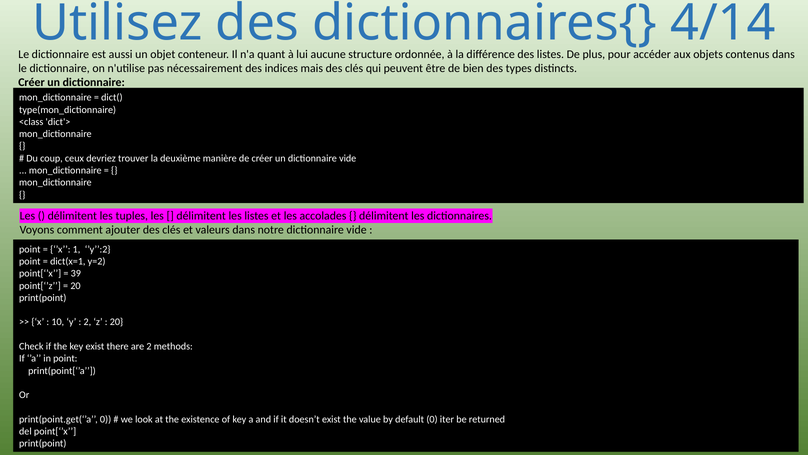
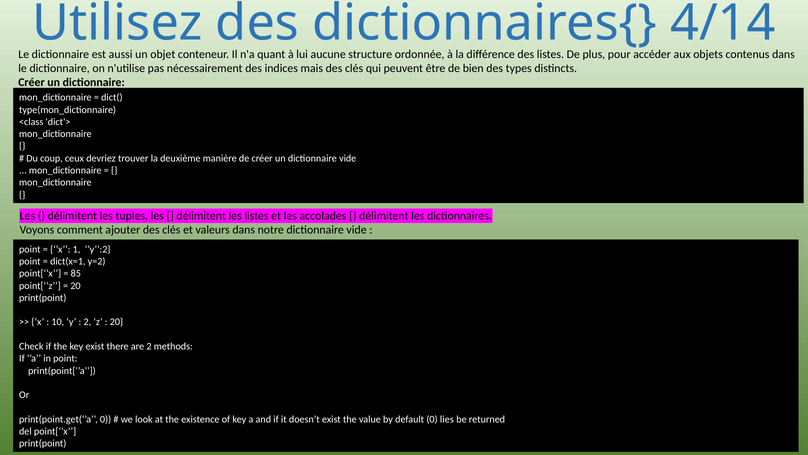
39: 39 -> 85 (76, 273)
iter: iter -> lies (447, 419)
